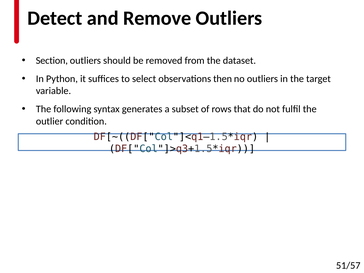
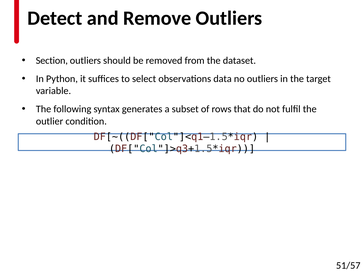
then: then -> data (223, 79)
